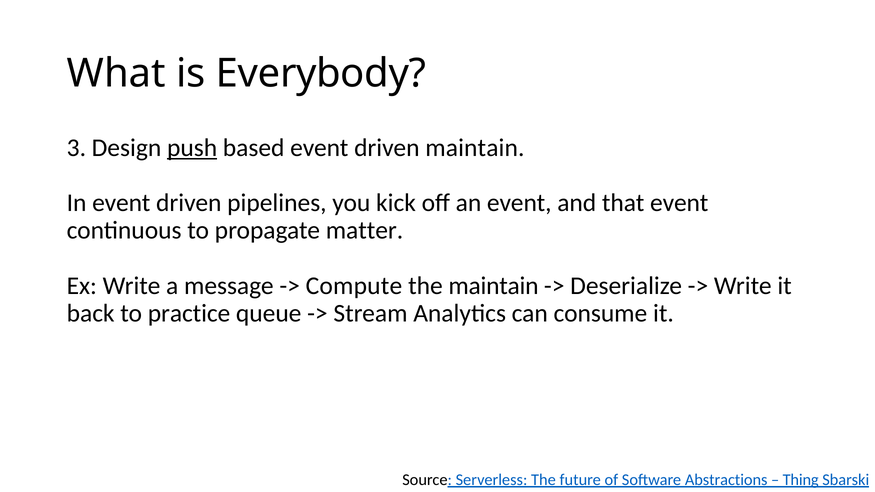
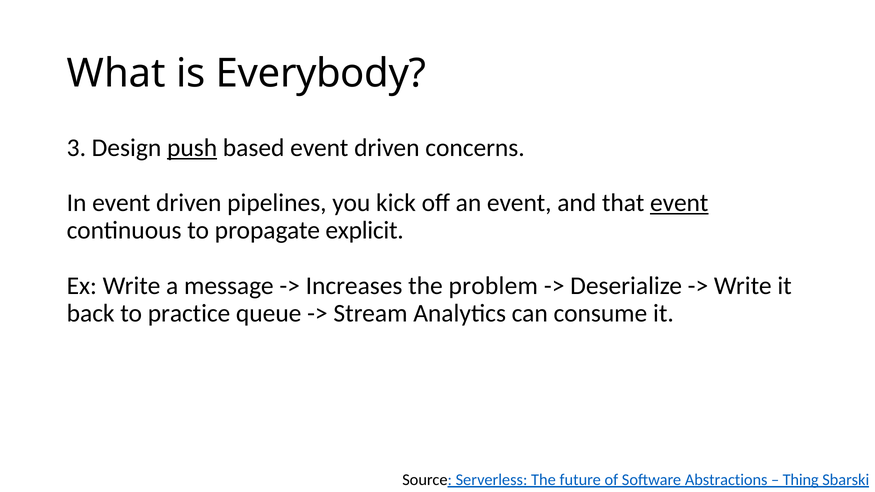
driven maintain: maintain -> concerns (475, 148)
event underline: none -> present (679, 203)
matter: matter -> explicit (365, 231)
Compute: Compute -> Increases (354, 286)
the maintain: maintain -> problem (493, 286)
